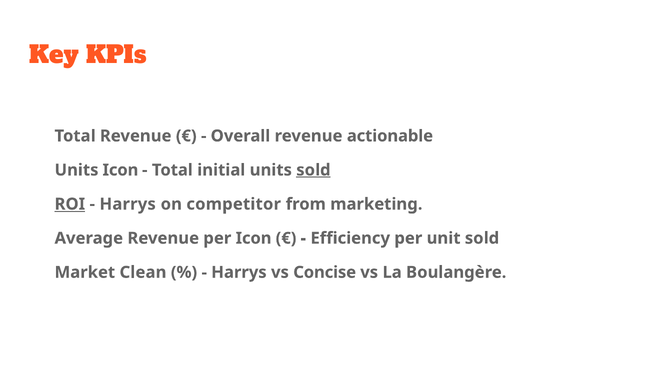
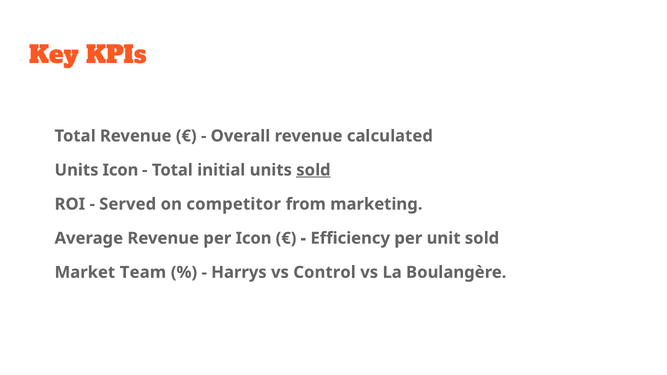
actionable: actionable -> calculated (390, 136)
ROI underline: present -> none (70, 204)
Harrys: Harrys -> Served (128, 204)
Clean: Clean -> Team (143, 272)
Concise: Concise -> Control (325, 272)
